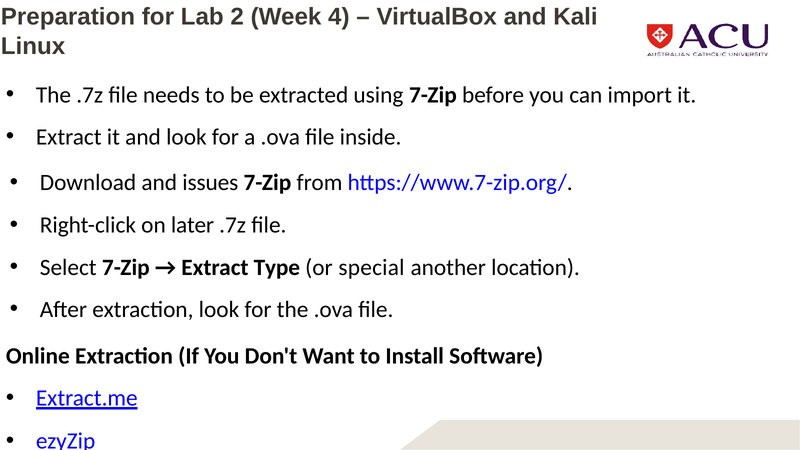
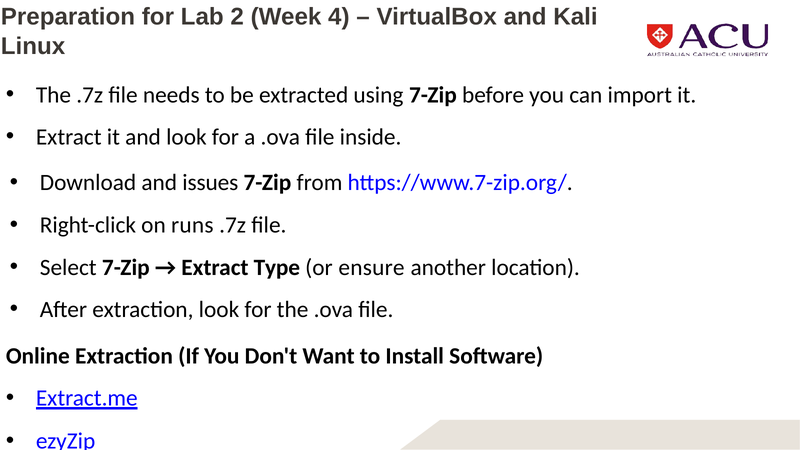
later: later -> runs (192, 225)
special: special -> ensure (372, 267)
